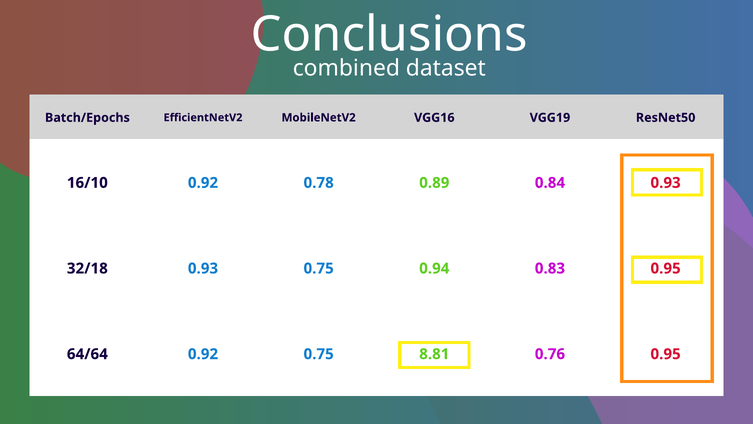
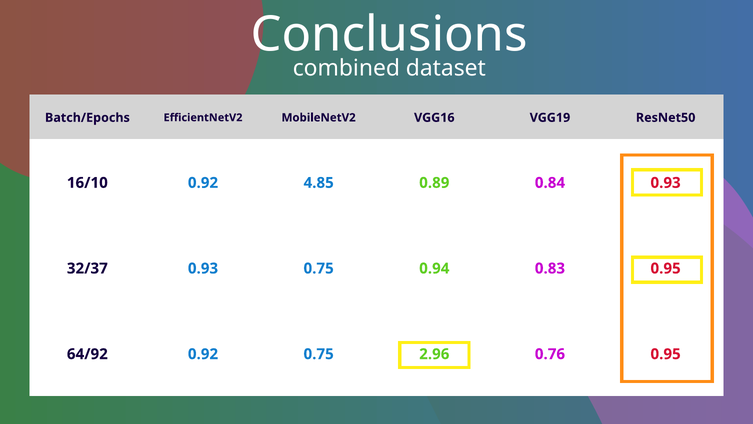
0.78: 0.78 -> 4.85 (319, 183)
32/18: 32/18 -> 32/37 (87, 268)
64/64: 64/64 -> 64/92 (87, 354)
8.81: 8.81 -> 2.96 (434, 354)
